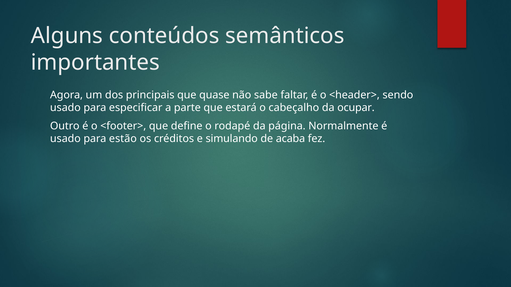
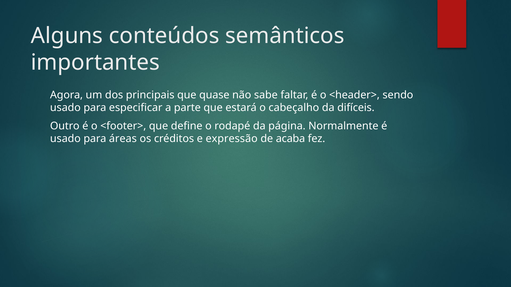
ocupar: ocupar -> difíceis (356, 108)
estão: estão -> áreas (123, 139)
simulando: simulando -> expressão (232, 139)
